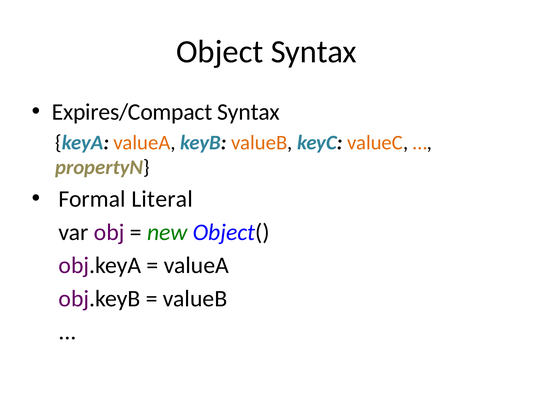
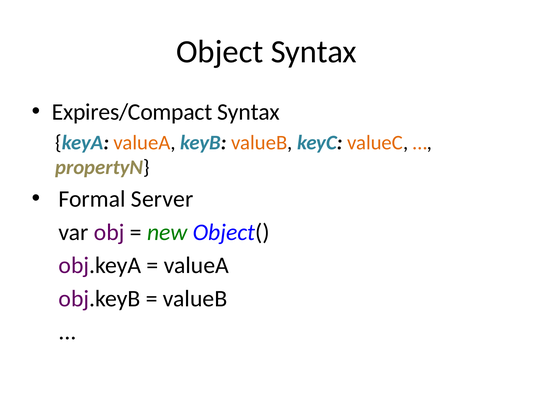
Literal: Literal -> Server (162, 199)
